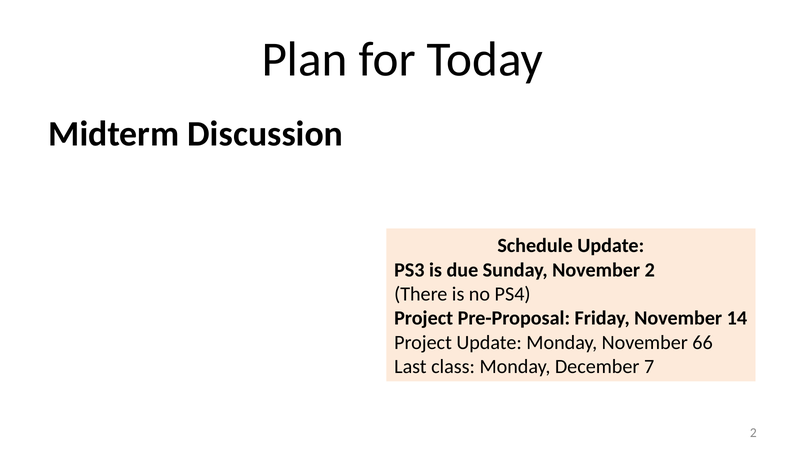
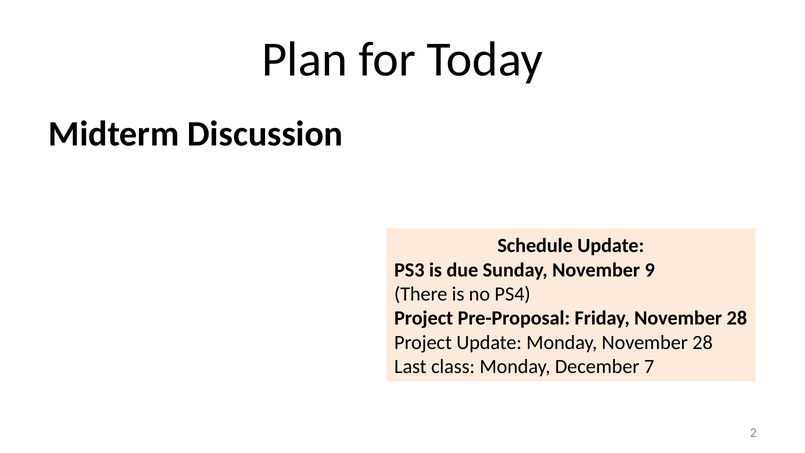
November 2: 2 -> 9 (650, 270)
Friday November 14: 14 -> 28 (737, 318)
Monday November 66: 66 -> 28 (703, 342)
